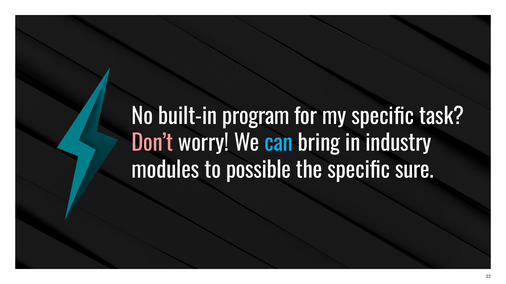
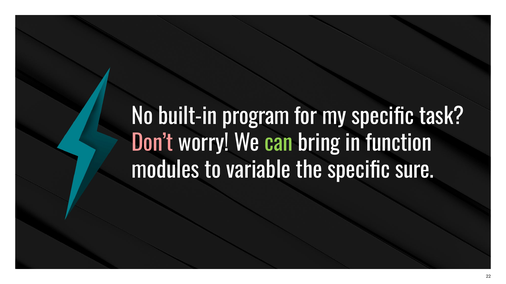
can colour: light blue -> light green (279, 144)
industry: industry -> function (399, 144)
possible: possible -> variable (258, 171)
